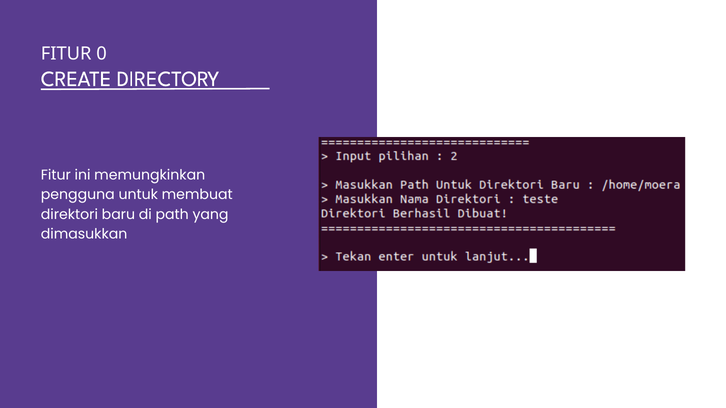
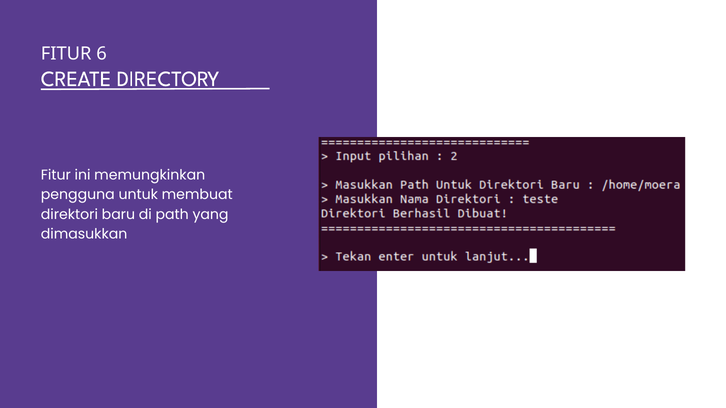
0: 0 -> 6 (102, 54)
